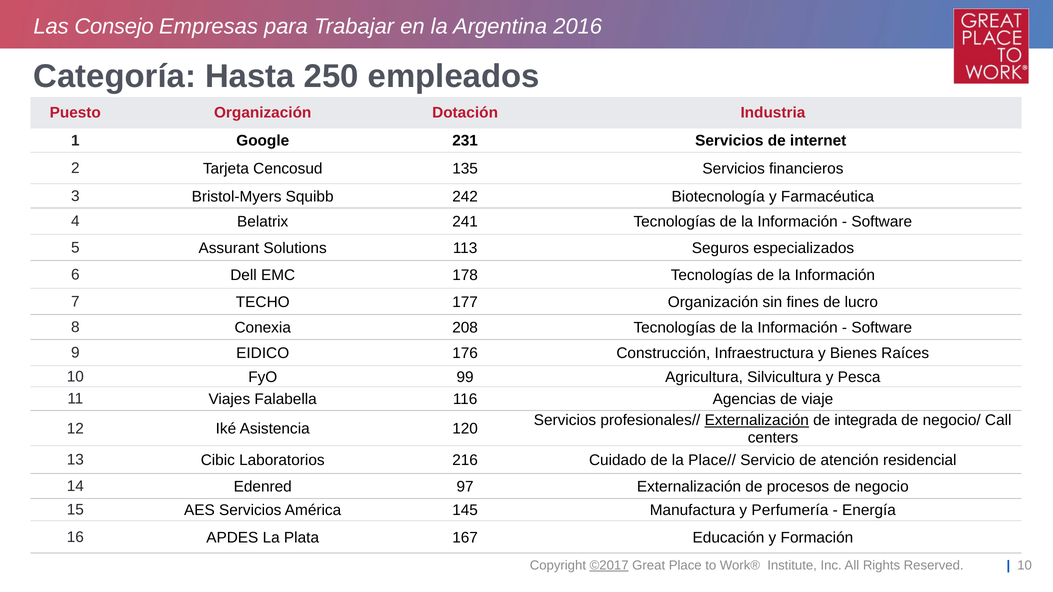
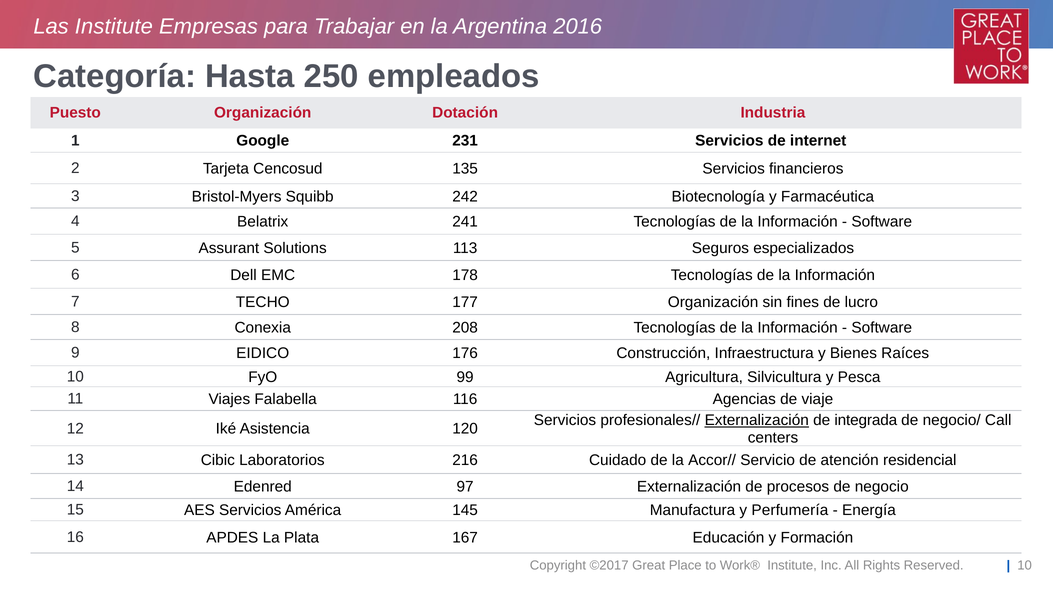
Las Consejo: Consejo -> Institute (114, 27)
Place//: Place// -> Accor// (712, 461)
©2017 underline: present -> none (609, 566)
